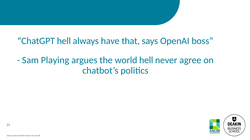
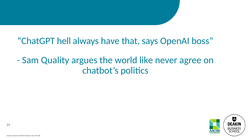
Playing: Playing -> Quality (55, 60)
world hell: hell -> like (146, 60)
